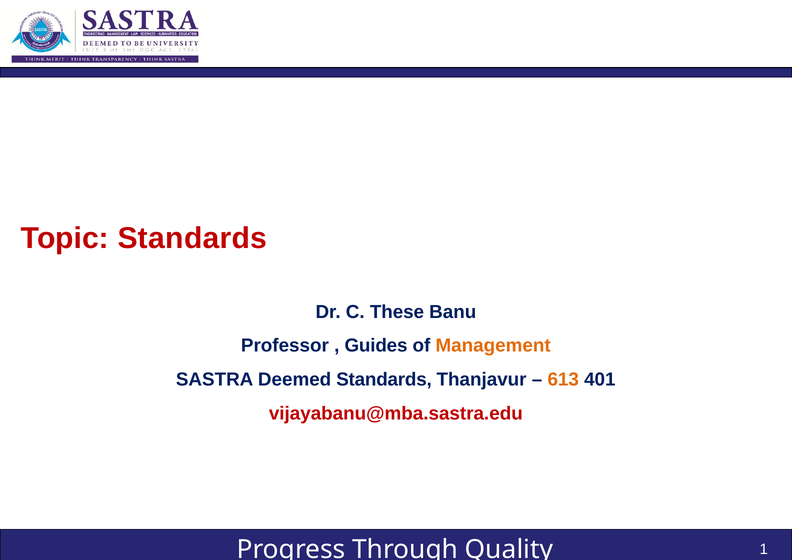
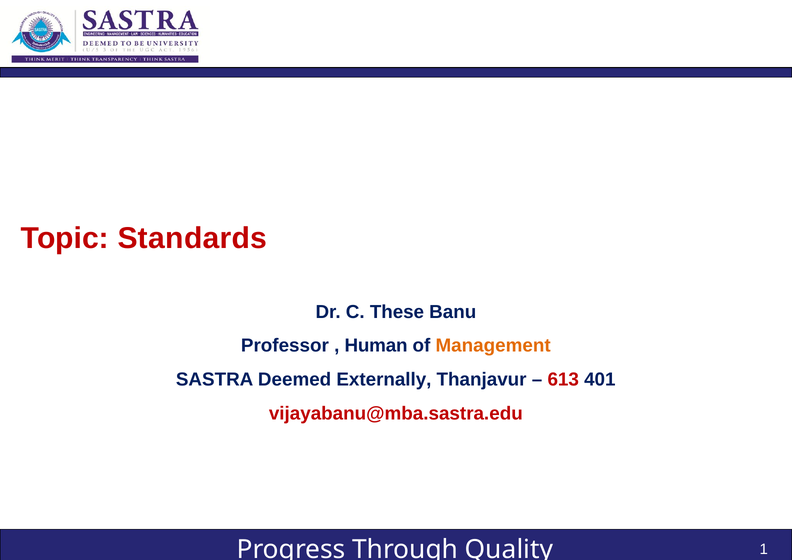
Guides: Guides -> Human (376, 346)
Deemed Standards: Standards -> Externally (384, 380)
613 colour: orange -> red (563, 380)
